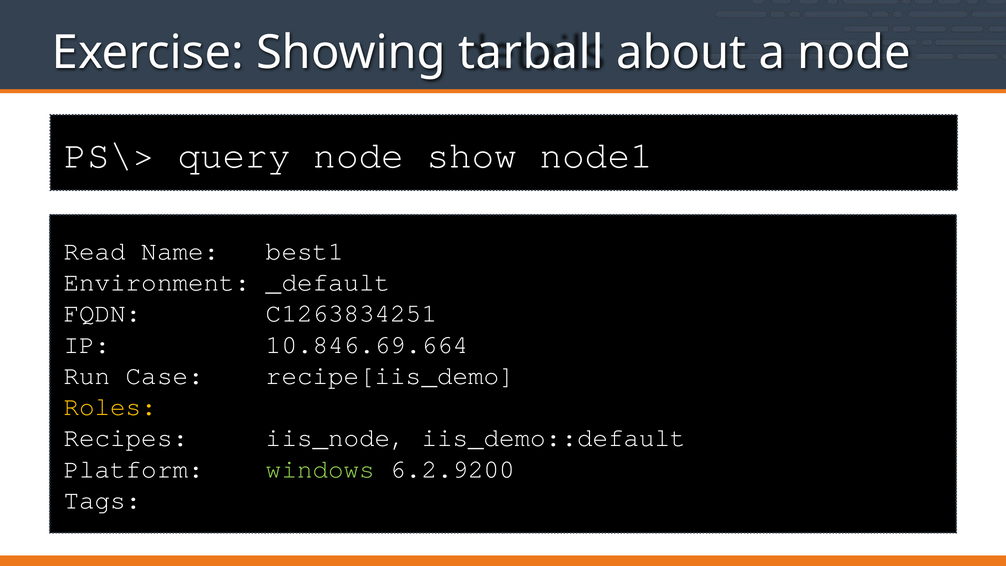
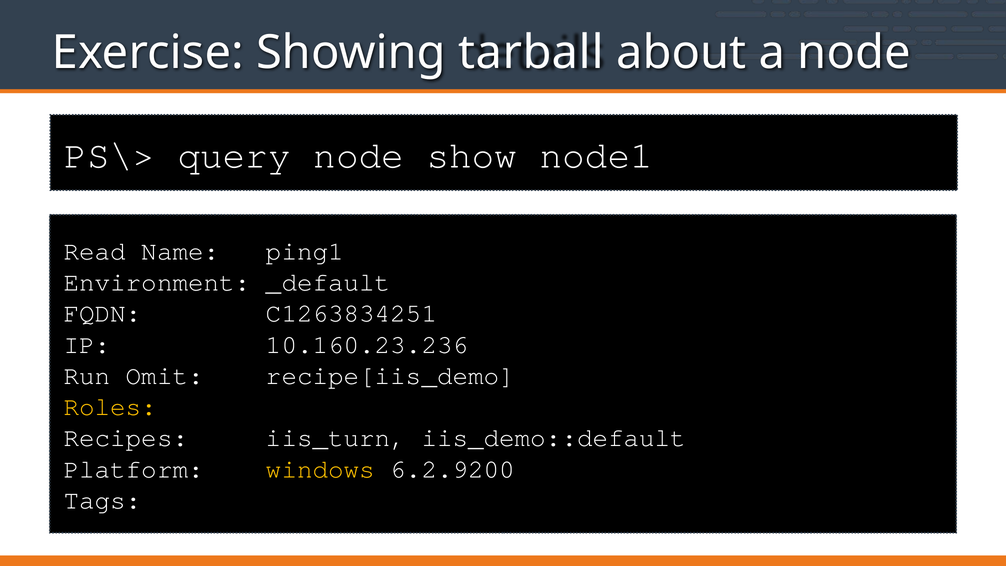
best1: best1 -> ping1 (305, 251)
10.846.69.664: 10.846.69.664 -> 10.160.23.236 (367, 344)
Case: Case -> Omit (165, 375)
iis_node: iis_node -> iis_turn (336, 438)
windows colour: light green -> yellow (320, 469)
